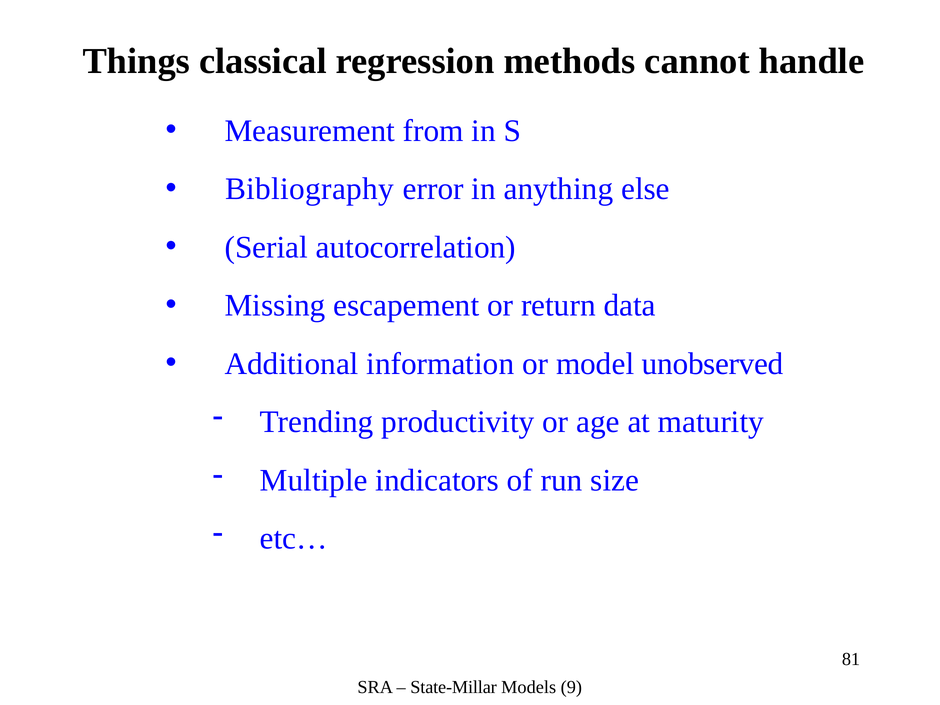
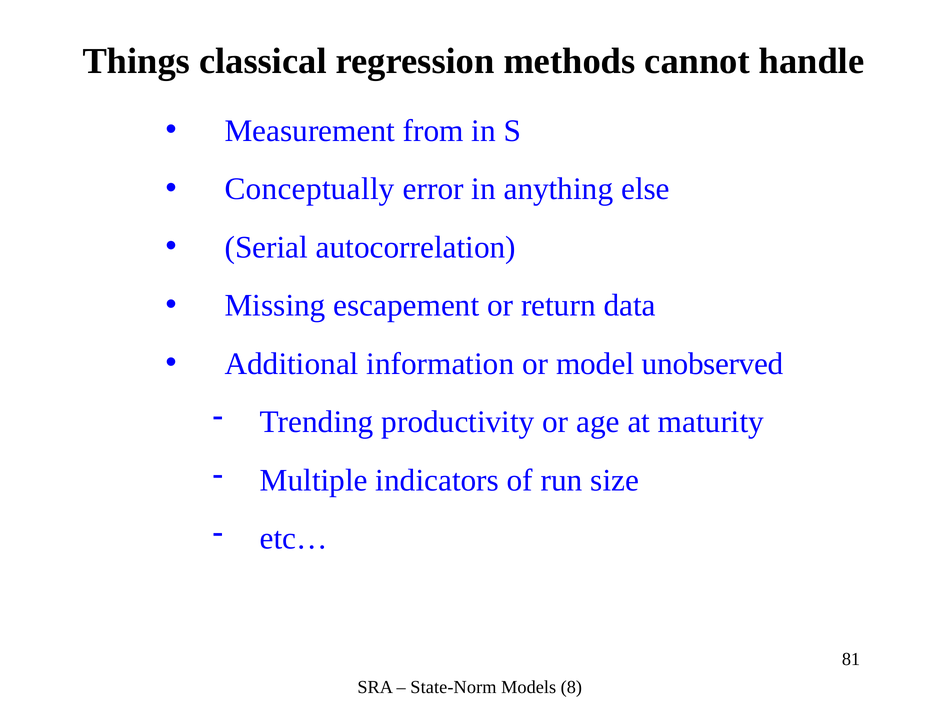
Bibliography: Bibliography -> Conceptually (310, 189)
State-Millar: State-Millar -> State-Norm (453, 687)
9: 9 -> 8 (571, 687)
